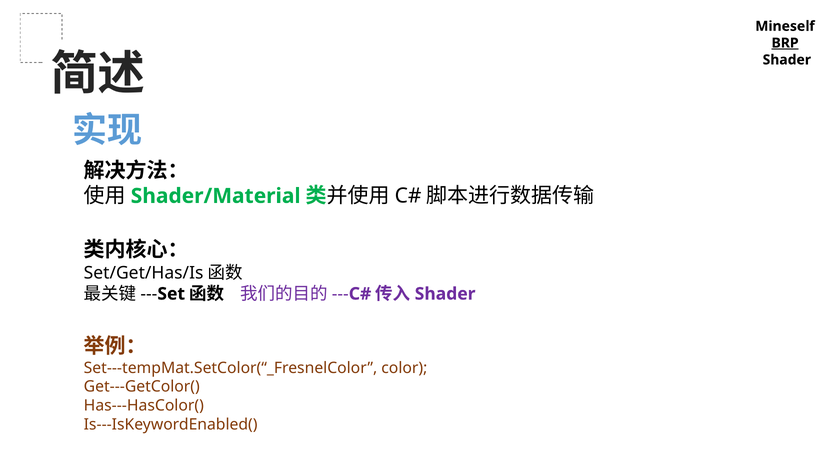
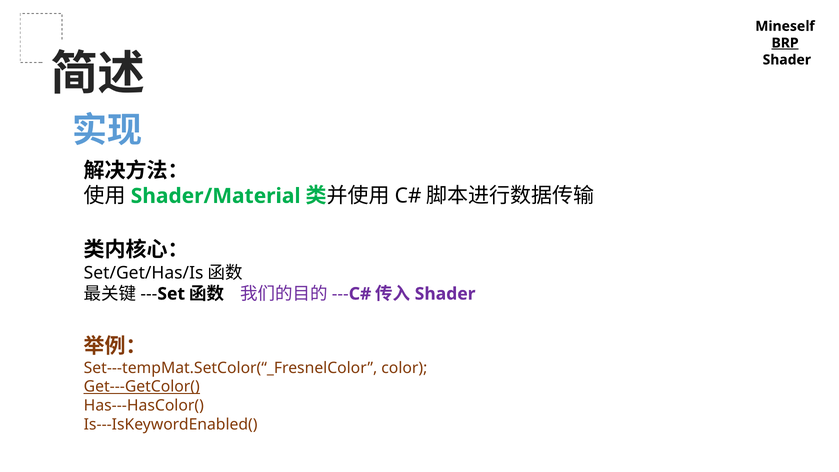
Get---GetColor( underline: none -> present (142, 387)
